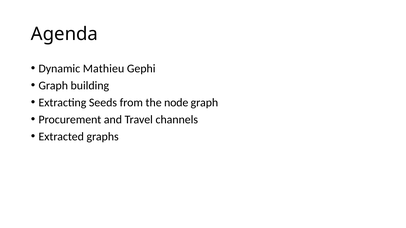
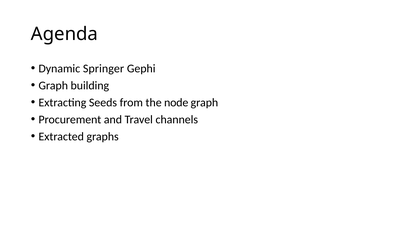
Mathieu: Mathieu -> Springer (104, 69)
